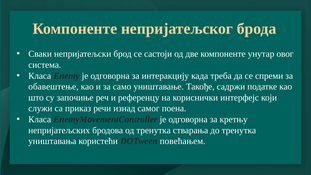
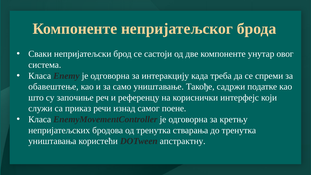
поена: поена -> поене (174, 108)
повећањем: повећањем -> апстрактну (183, 141)
